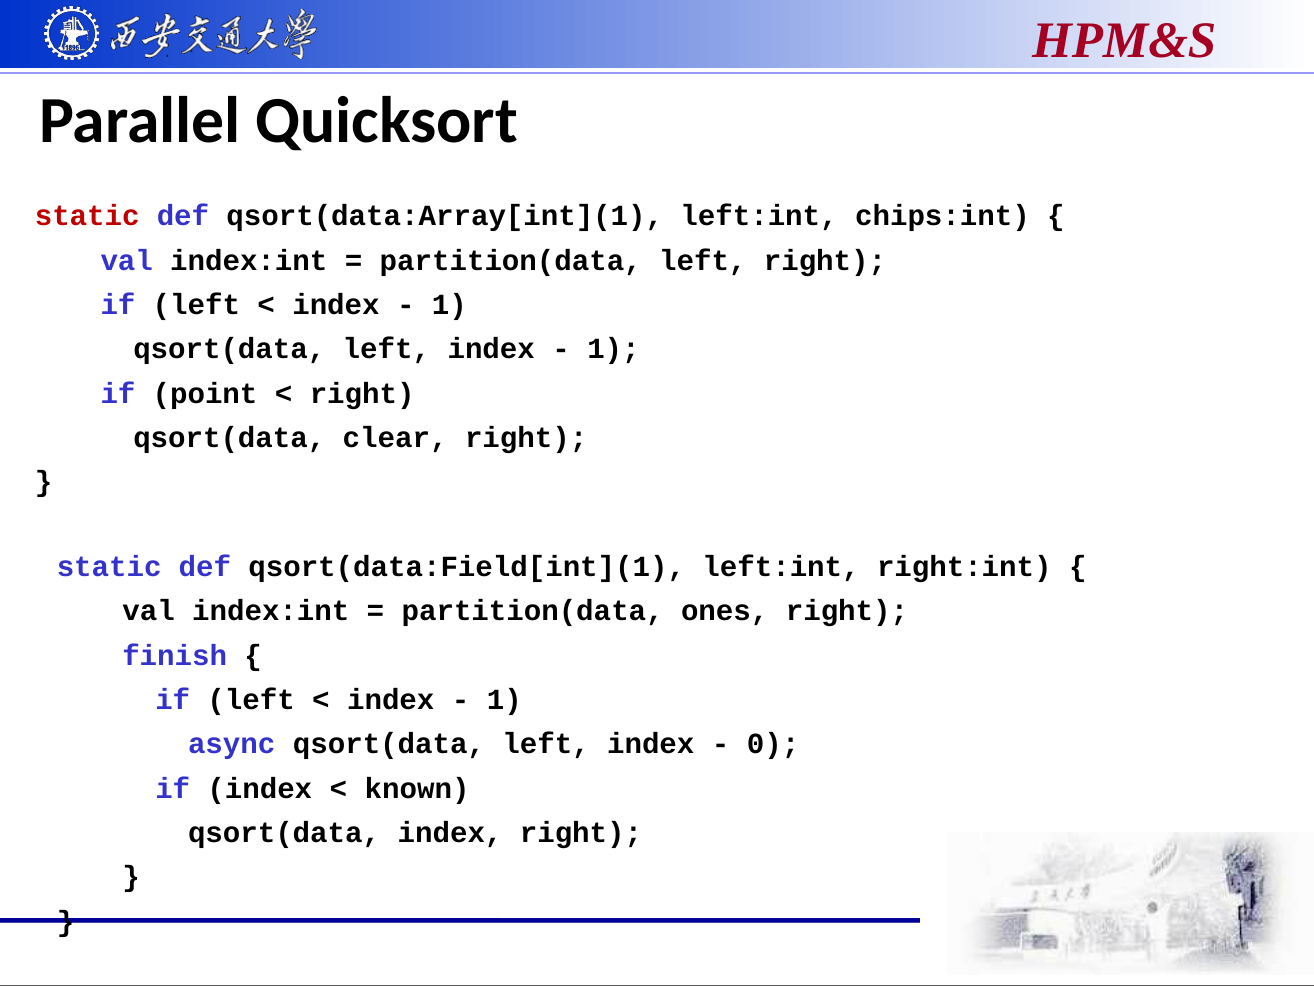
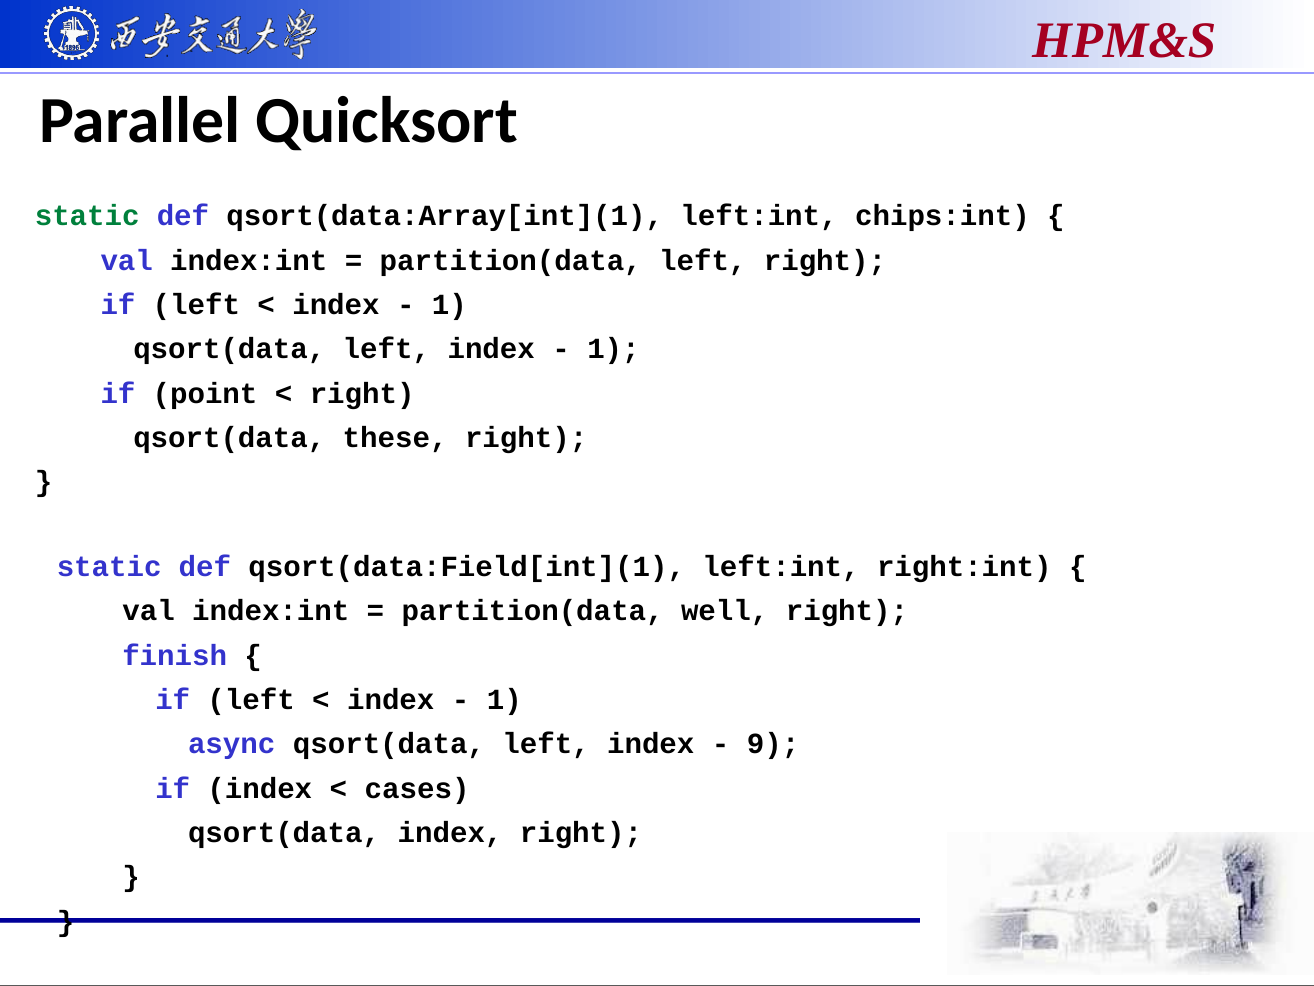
static colour: red -> green (87, 216)
clear: clear -> these (395, 438)
ones: ones -> well (725, 611)
0: 0 -> 9 (773, 744)
known: known -> cases (417, 788)
